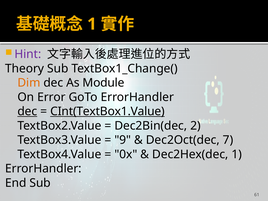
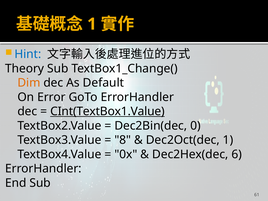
Hint colour: purple -> blue (28, 54)
Module: Module -> Default (103, 83)
dec underline: present -> none (27, 111)
2: 2 -> 0 (195, 126)
9: 9 -> 8 (123, 140)
Dec2Oct(dec 7: 7 -> 1 (228, 140)
Dec2Hex(dec 1: 1 -> 6 (237, 154)
